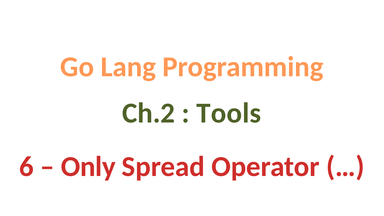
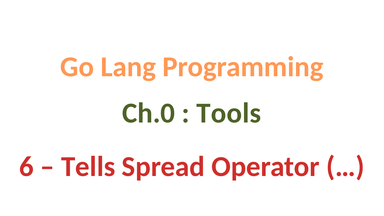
Ch.2: Ch.2 -> Ch.0 (149, 113)
Only: Only -> Tells (88, 167)
